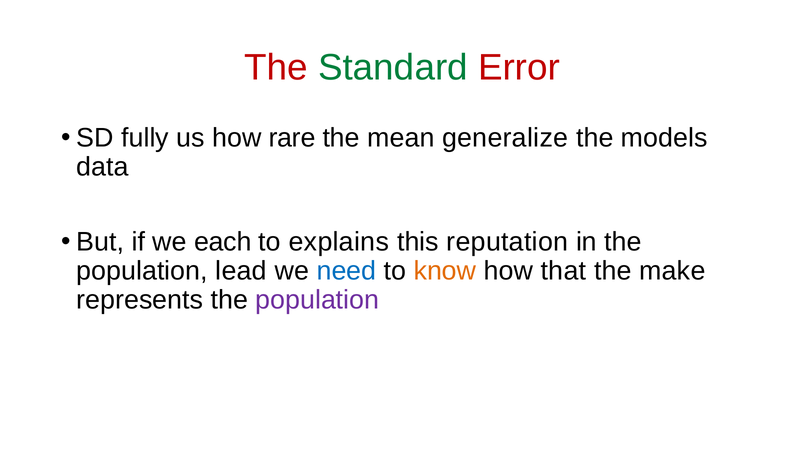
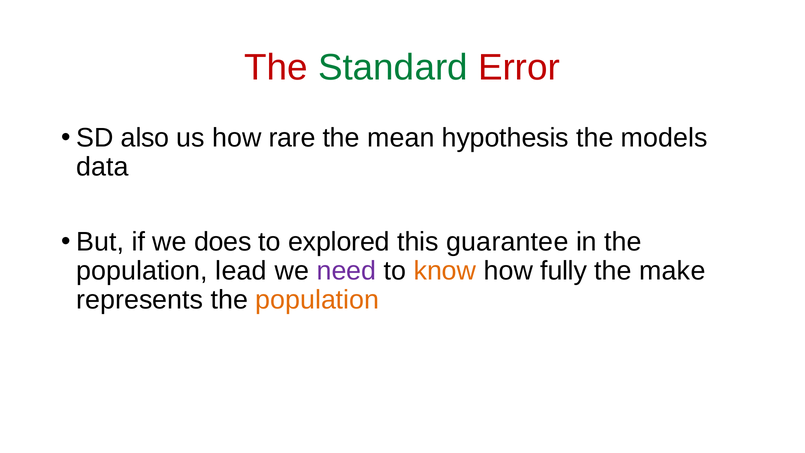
fully: fully -> also (145, 138)
generalize: generalize -> hypothesis (505, 138)
each: each -> does (223, 242)
explains: explains -> explored (339, 242)
reputation: reputation -> guarantee (507, 242)
need colour: blue -> purple (346, 271)
that: that -> fully (564, 271)
population colour: purple -> orange (317, 300)
